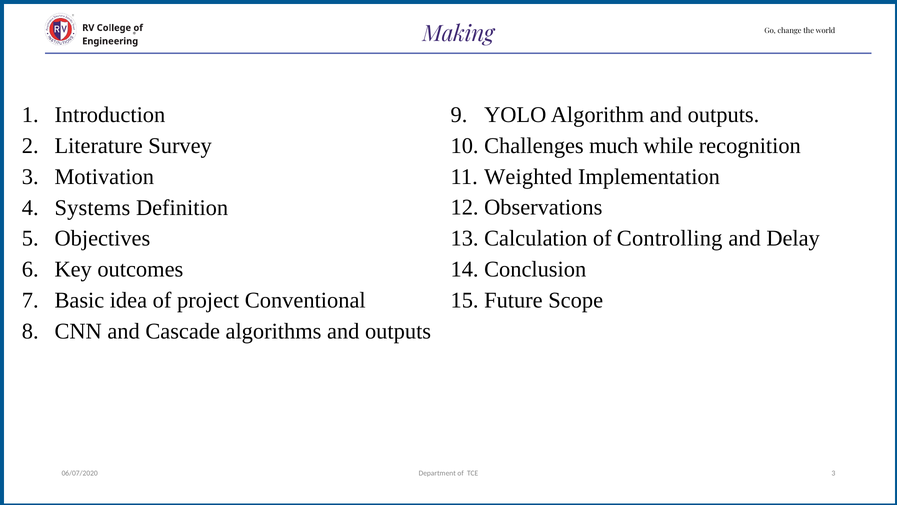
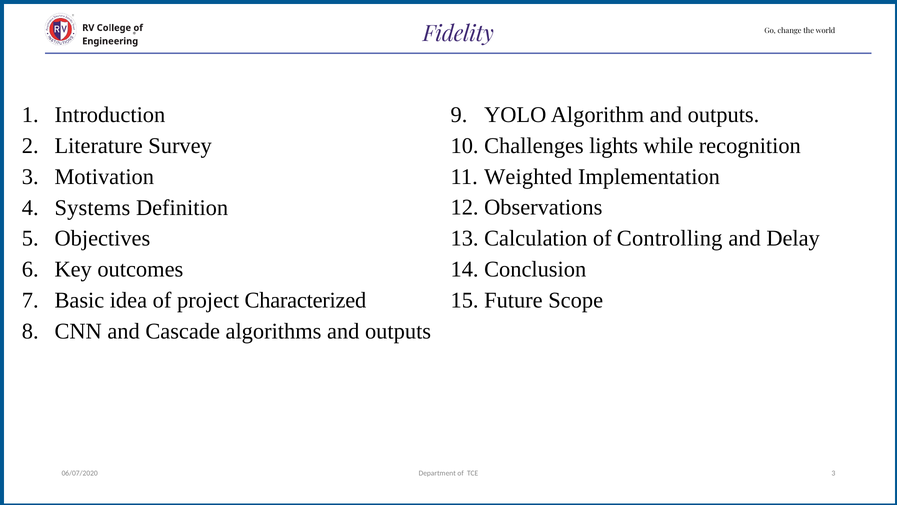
Making: Making -> Fidelity (458, 34)
much: much -> lights (614, 146)
Conventional: Conventional -> Characterized (305, 300)
